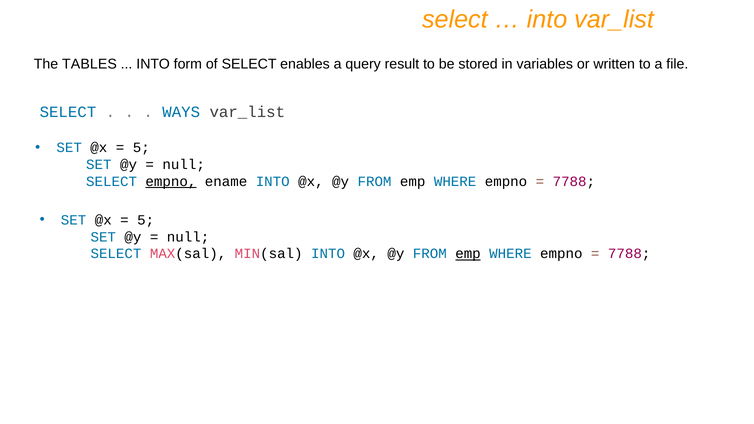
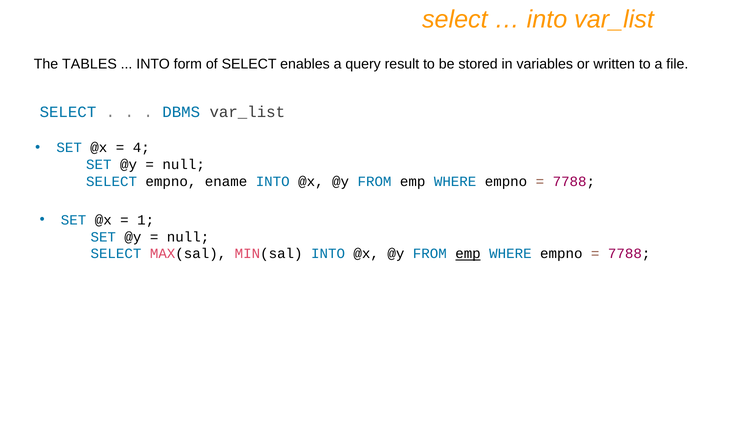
WAYS: WAYS -> DBMS (181, 112)
5: 5 -> 4 (141, 148)
empno underline: present -> none (171, 182)
5: 5 -> 1 (146, 220)
